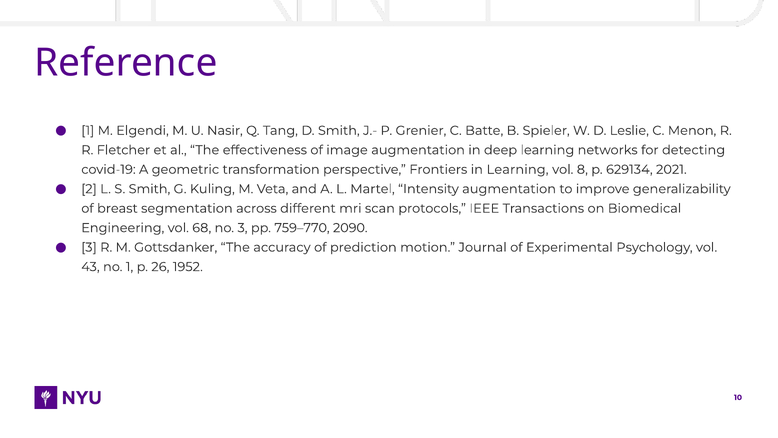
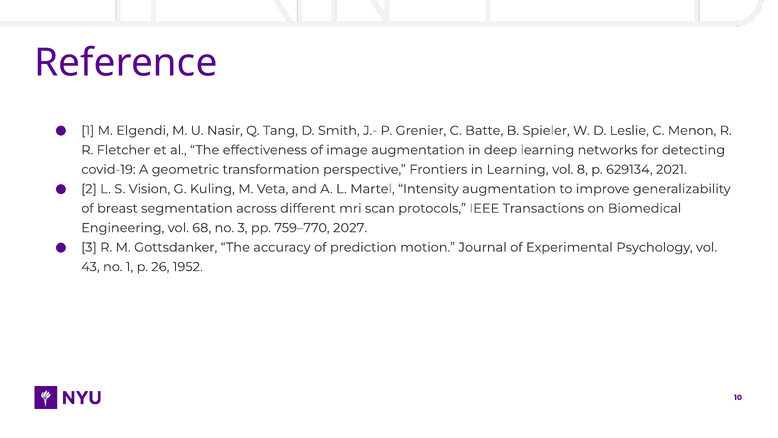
S Smith: Smith -> Vision (149, 189)
2090: 2090 -> 2027 (350, 228)
